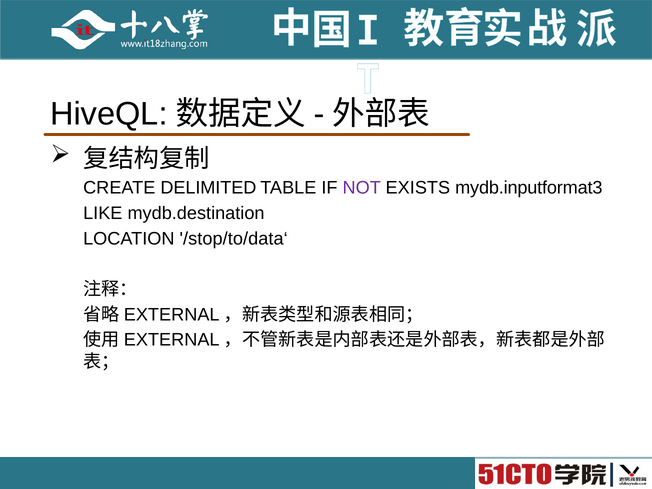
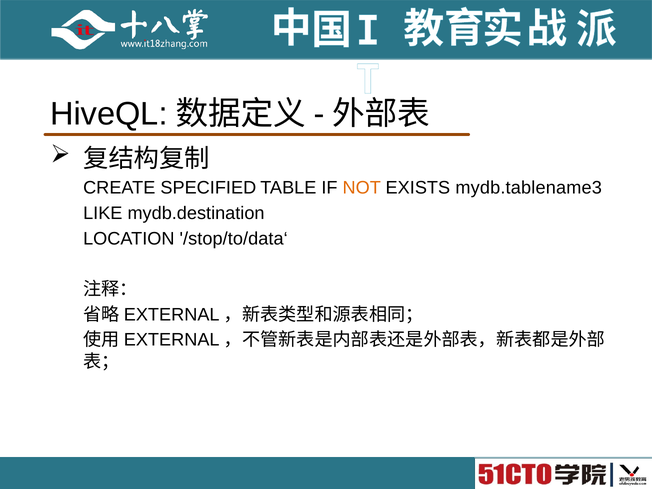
DELIMITED: DELIMITED -> SPECIFIED (208, 188)
NOT colour: purple -> orange (362, 188)
mydb.inputformat3: mydb.inputformat3 -> mydb.tablename3 (529, 188)
